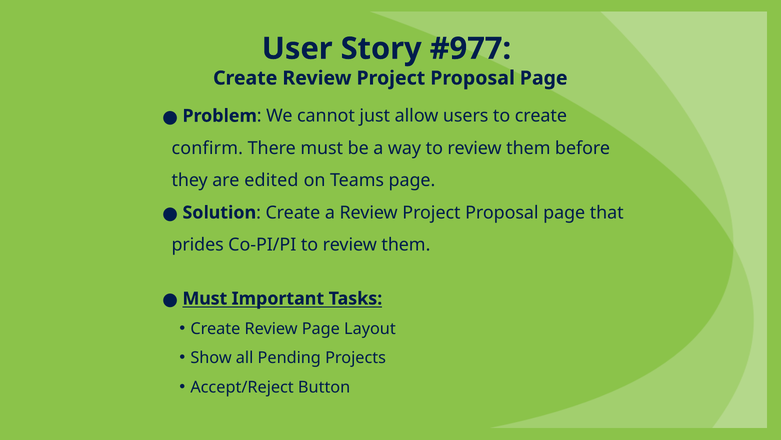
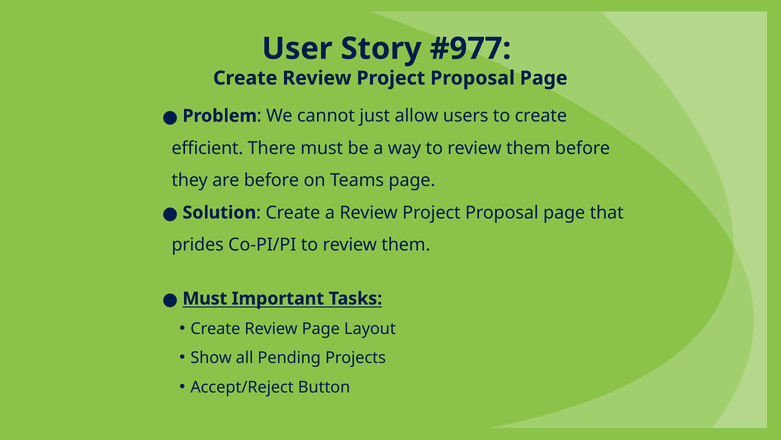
confirm: confirm -> efficient (207, 148)
are edited: edited -> before (272, 180)
